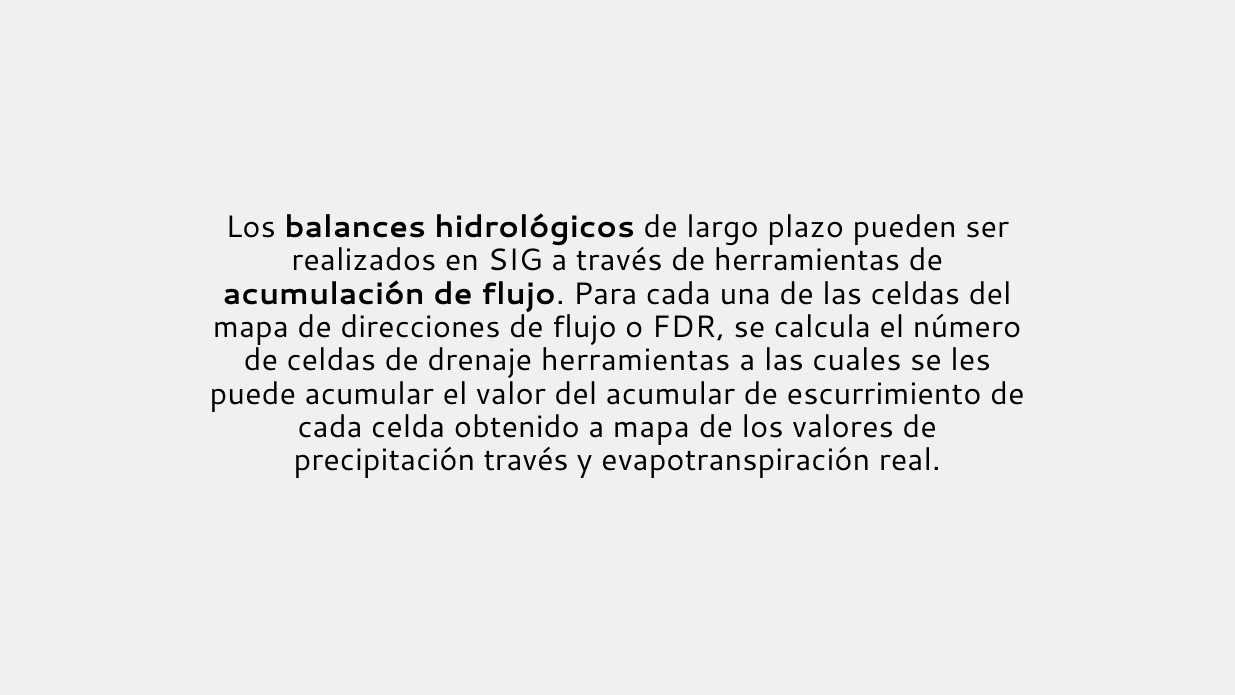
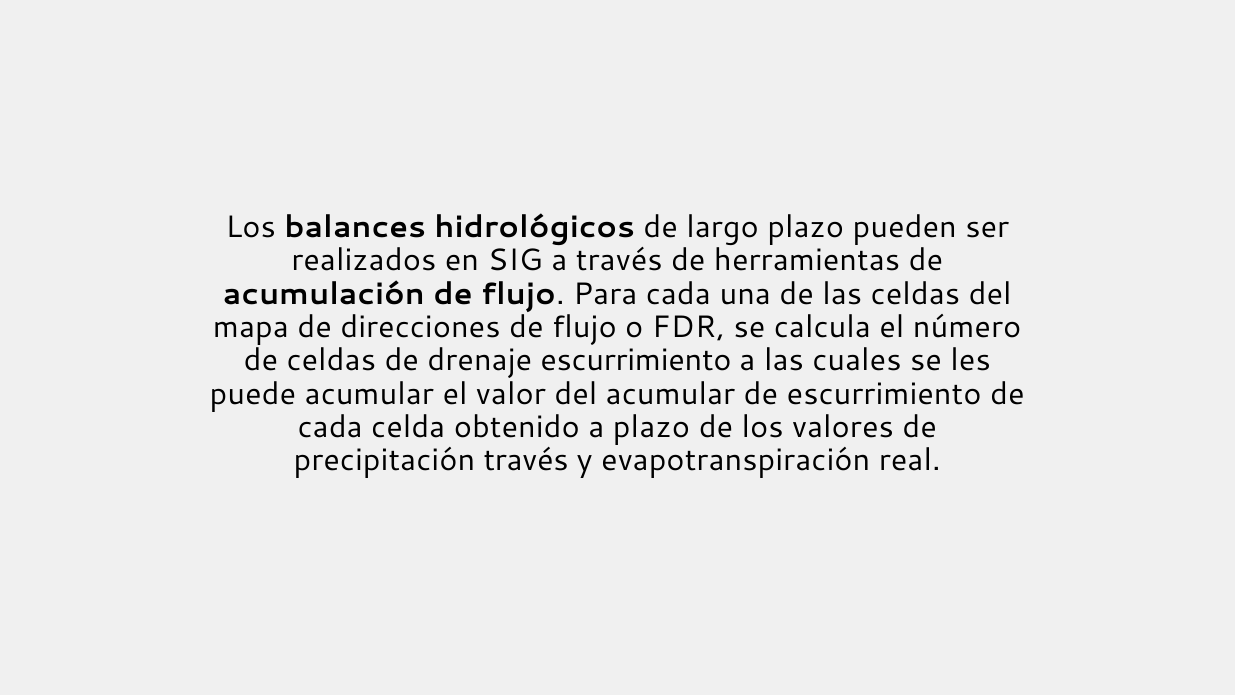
drenaje herramientas: herramientas -> escurrimiento (636, 360)
a mapa: mapa -> plazo (651, 427)
